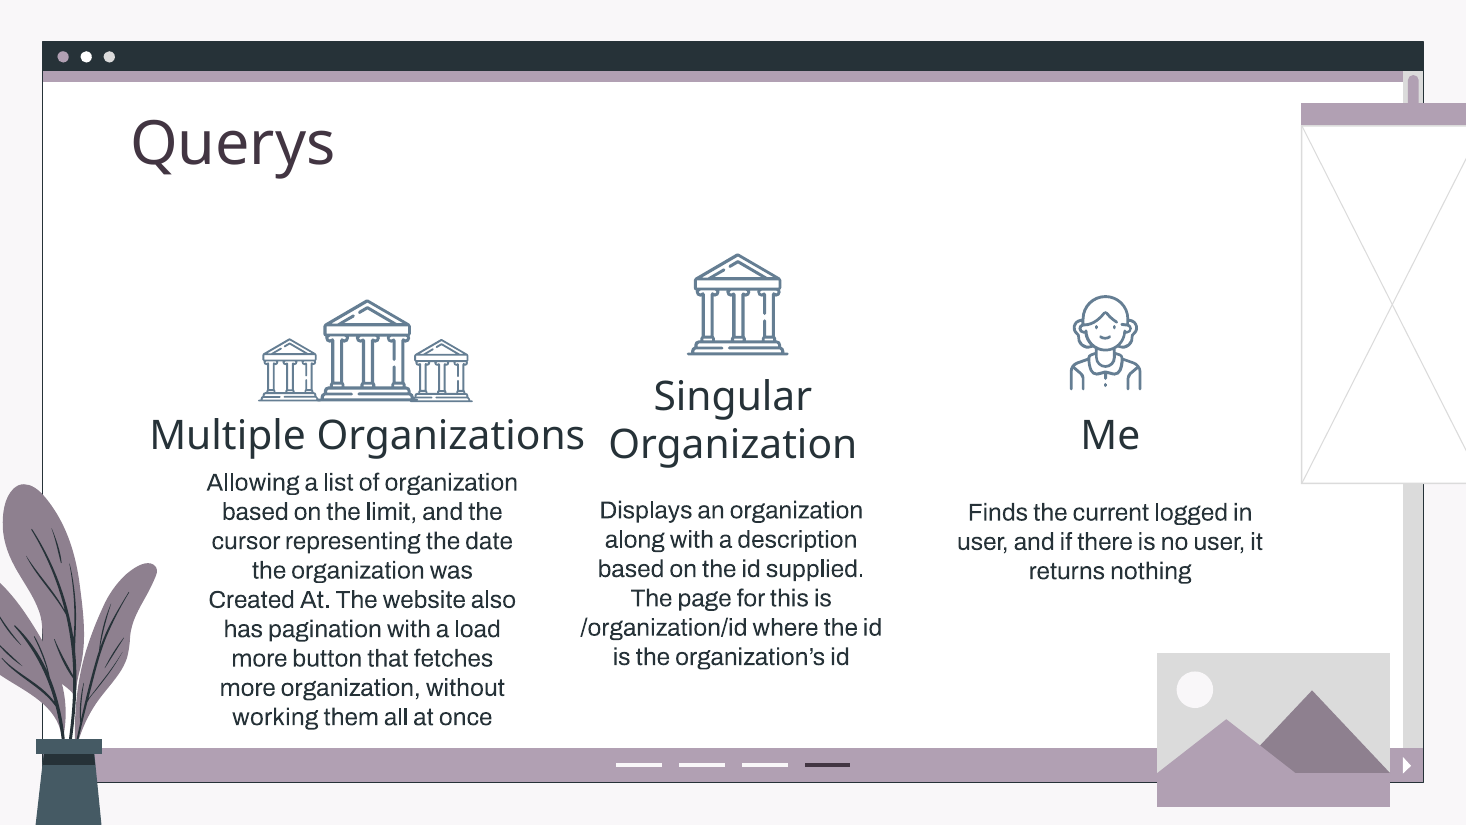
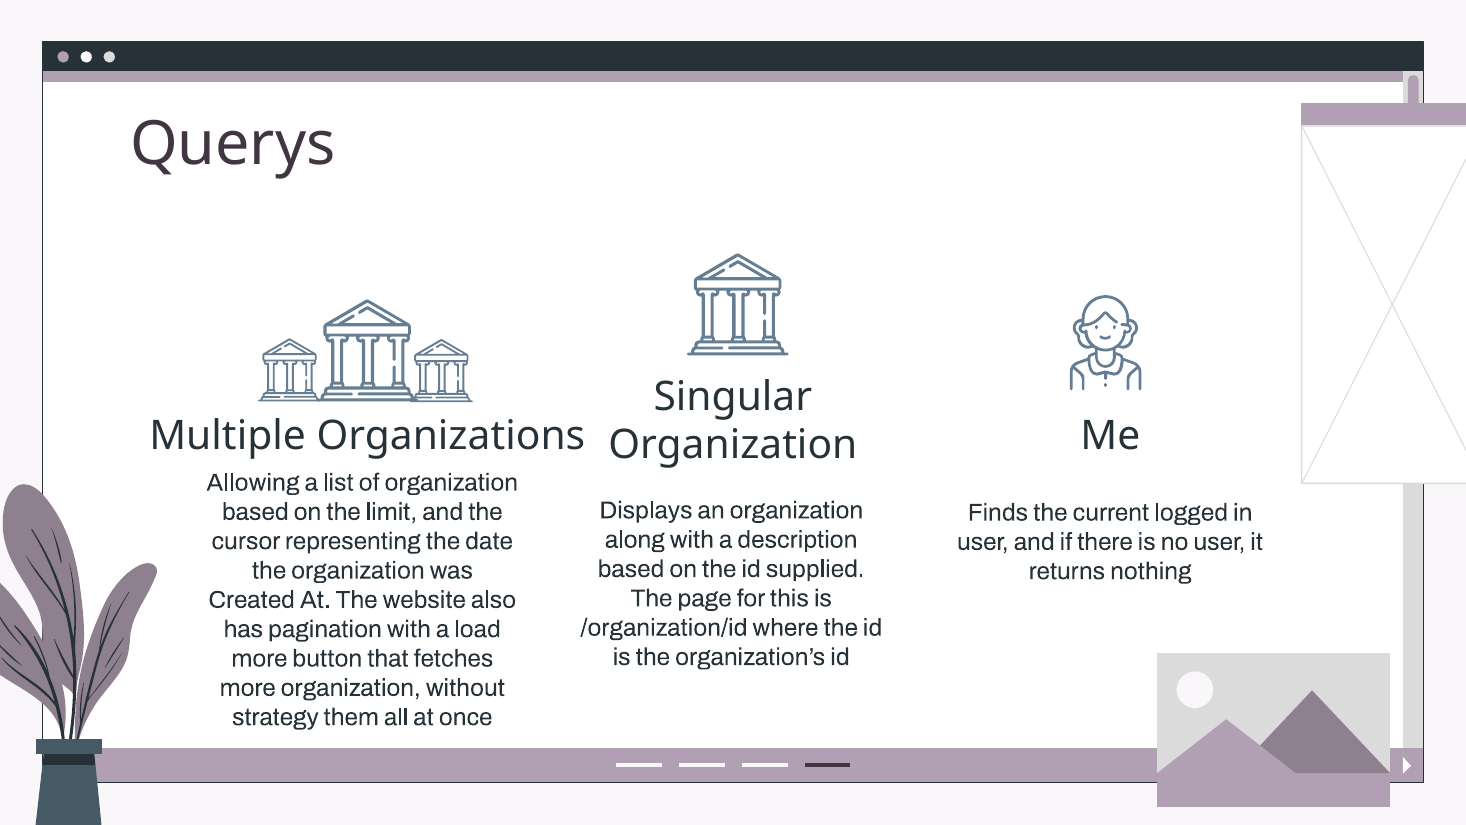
working: working -> strategy (275, 717)
